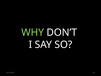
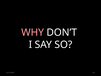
WHY colour: light green -> pink (33, 32)
